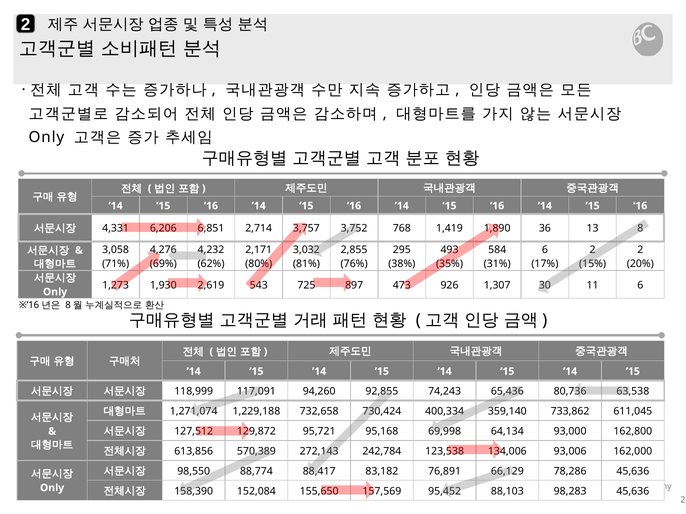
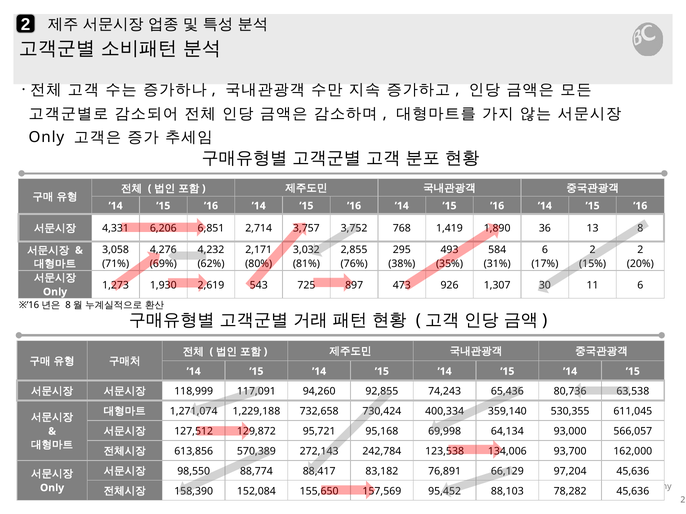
733,862: 733,862 -> 530,355 (570, 412)
162,800: 162,800 -> 566,057 (633, 432)
93,006: 93,006 -> 93,700 (570, 452)
78,286: 78,286 -> 97,204 (570, 472)
98,283: 98,283 -> 78,282 (570, 492)
